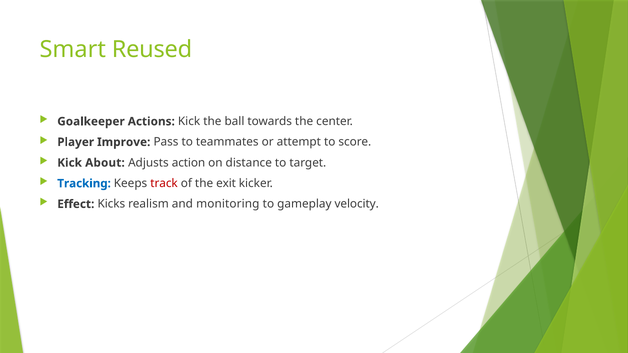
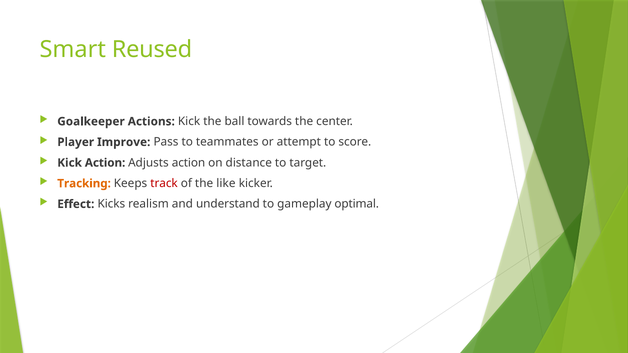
Kick About: About -> Action (105, 163)
Tracking colour: blue -> orange (84, 184)
exit: exit -> like (226, 184)
monitoring: monitoring -> understand (228, 204)
velocity: velocity -> optimal (357, 204)
